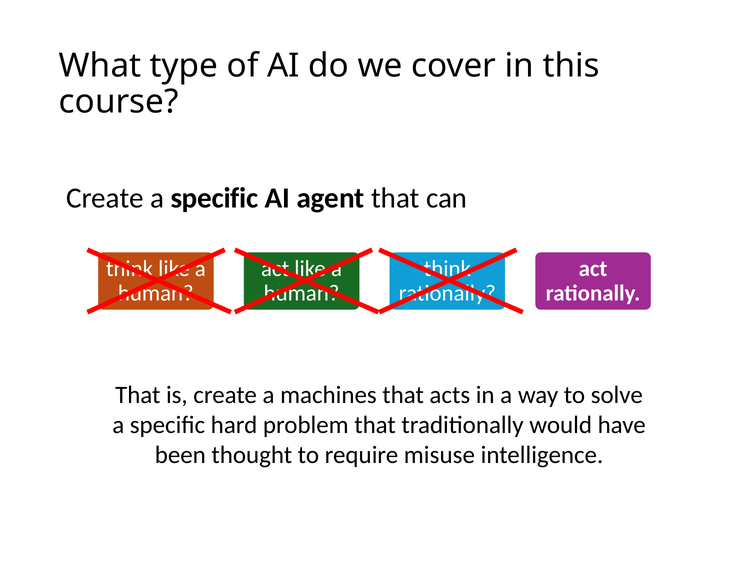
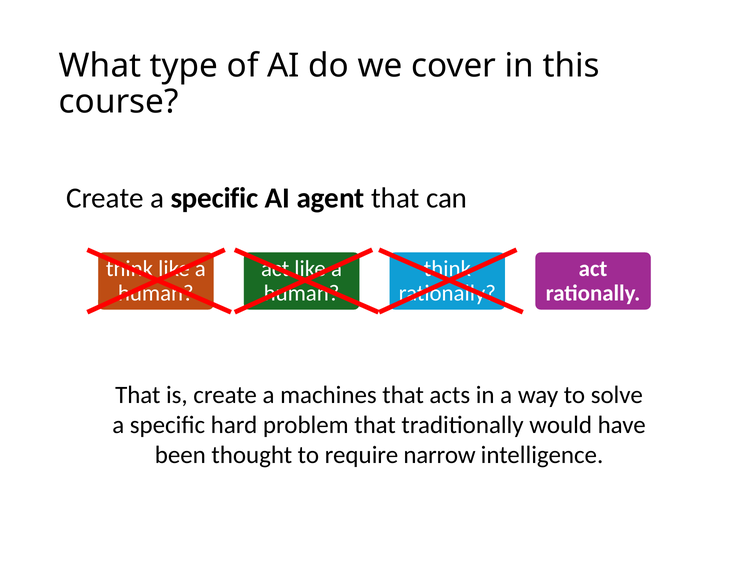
misuse: misuse -> narrow (440, 455)
